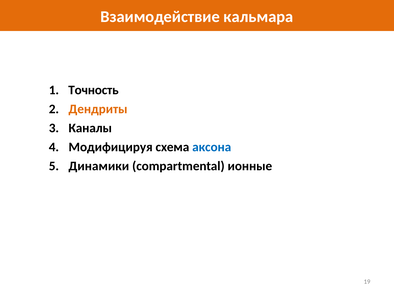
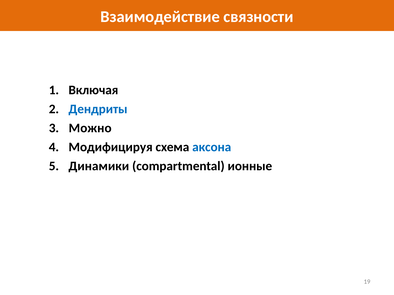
кальмара: кальмара -> связности (258, 17)
Точность: Точность -> Включая (93, 90)
Дендриты colour: orange -> blue (98, 109)
Каналы: Каналы -> Можно (90, 128)
